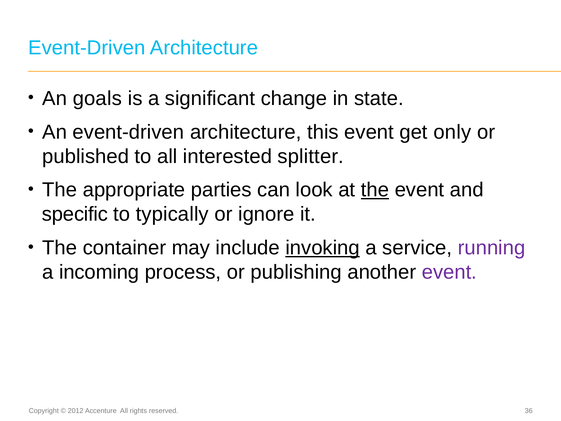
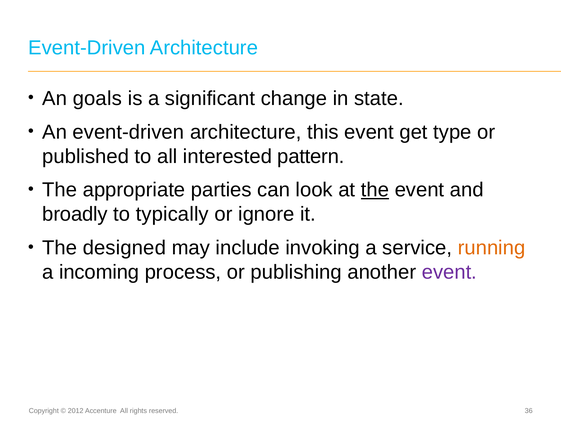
only: only -> type (452, 132)
splitter: splitter -> pattern (311, 156)
specific: specific -> broadly (75, 214)
container: container -> designed (124, 248)
invoking underline: present -> none (323, 248)
running colour: purple -> orange (492, 248)
